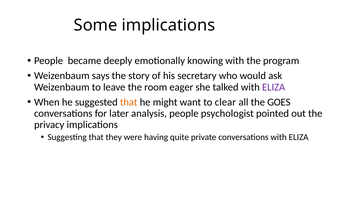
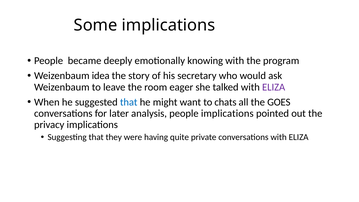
says: says -> idea (101, 76)
that colour: orange -> blue (129, 102)
clear: clear -> chats (225, 102)
people psychologist: psychologist -> implications (227, 113)
